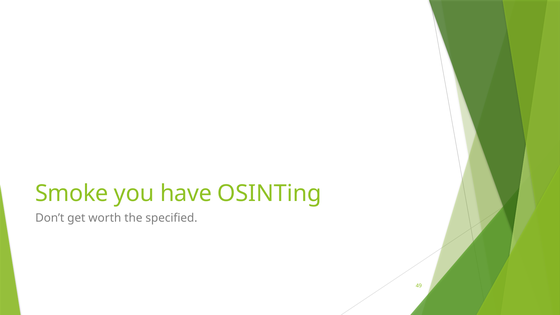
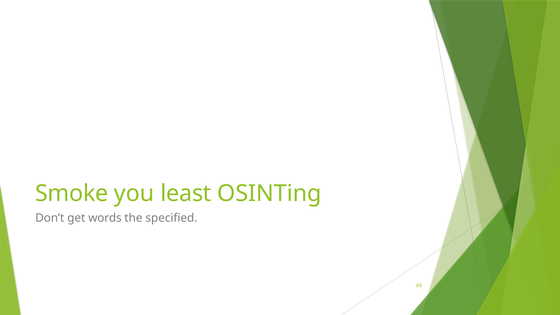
have: have -> least (186, 193)
worth: worth -> words (105, 218)
